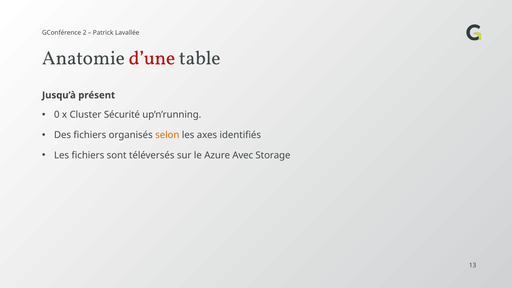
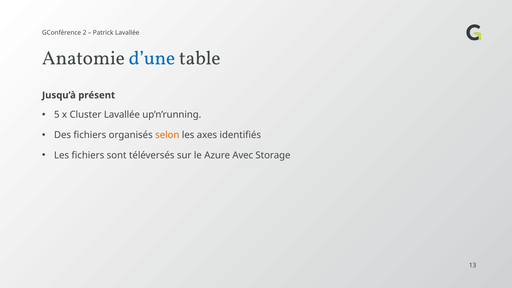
d’une colour: red -> blue (152, 58)
0: 0 -> 5 (57, 115)
Cluster Sécurité: Sécurité -> Lavallée (122, 115)
